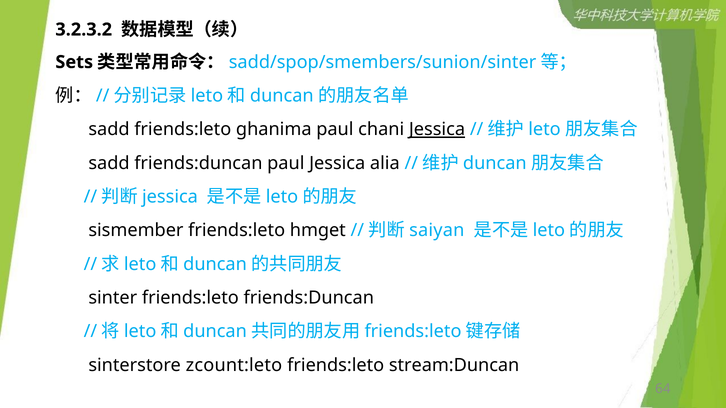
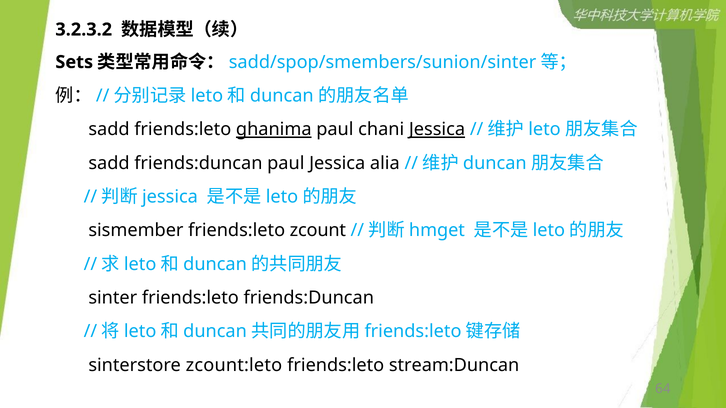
ghanima underline: none -> present (274, 130)
hmget: hmget -> zcount (318, 231)
saiyan: saiyan -> hmget (437, 231)
